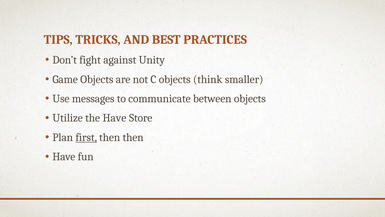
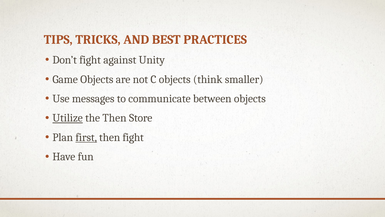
Utilize underline: none -> present (68, 118)
the Have: Have -> Then (114, 118)
then then: then -> fight (133, 137)
